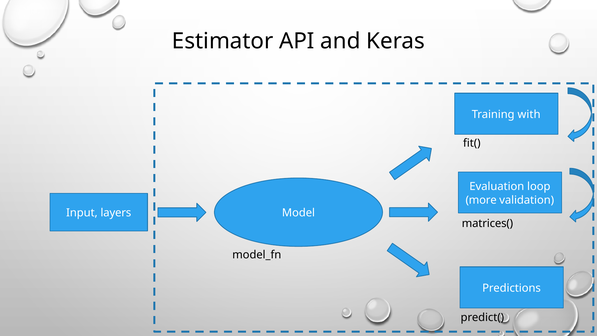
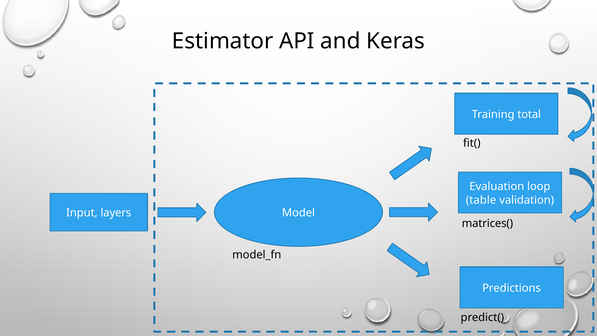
with: with -> total (529, 114)
more: more -> table (481, 200)
